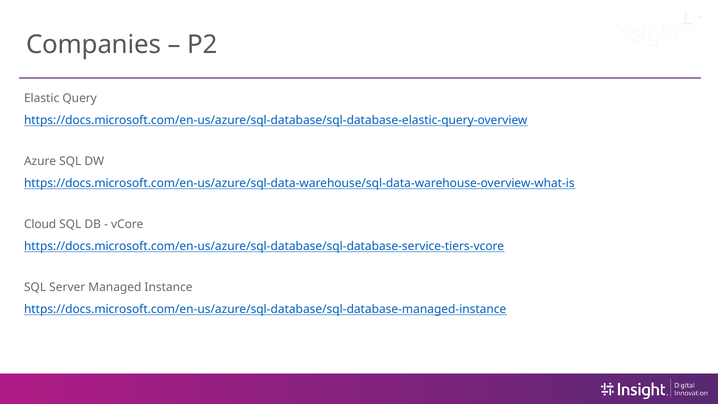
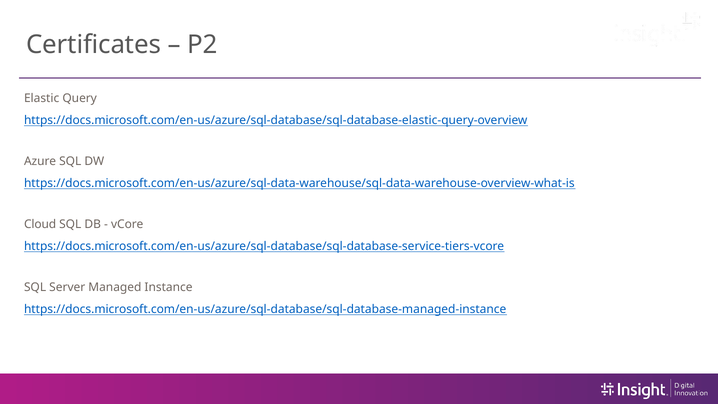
Companies: Companies -> Certificates (94, 45)
